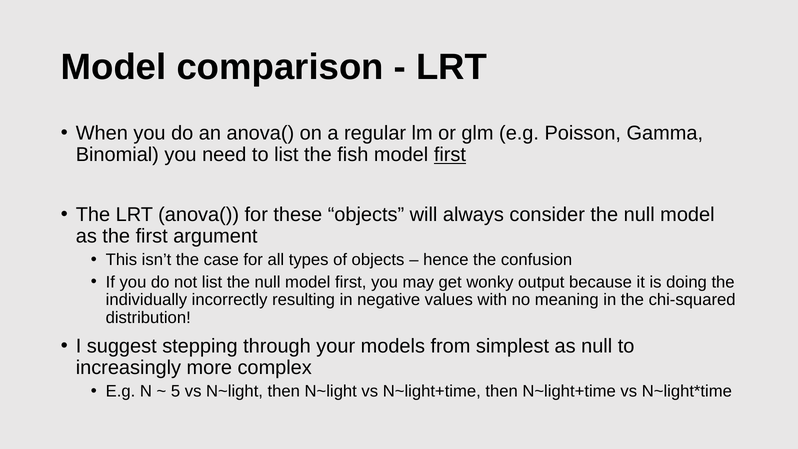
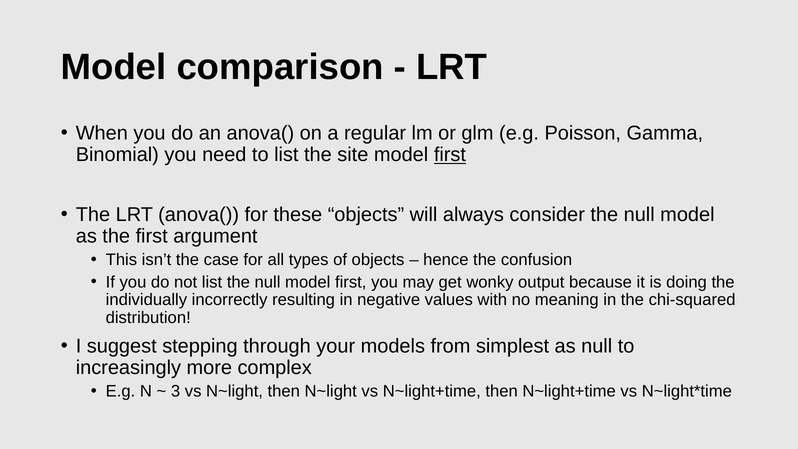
fish: fish -> site (353, 155)
5: 5 -> 3 (176, 391)
